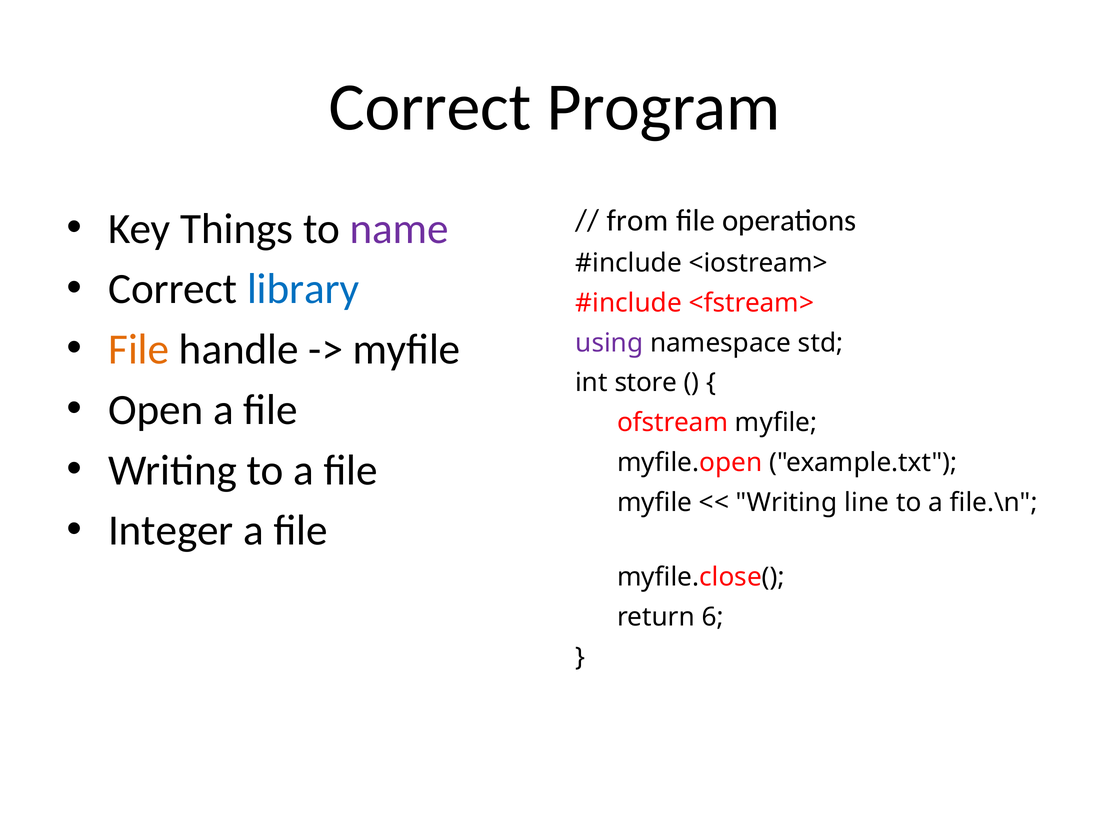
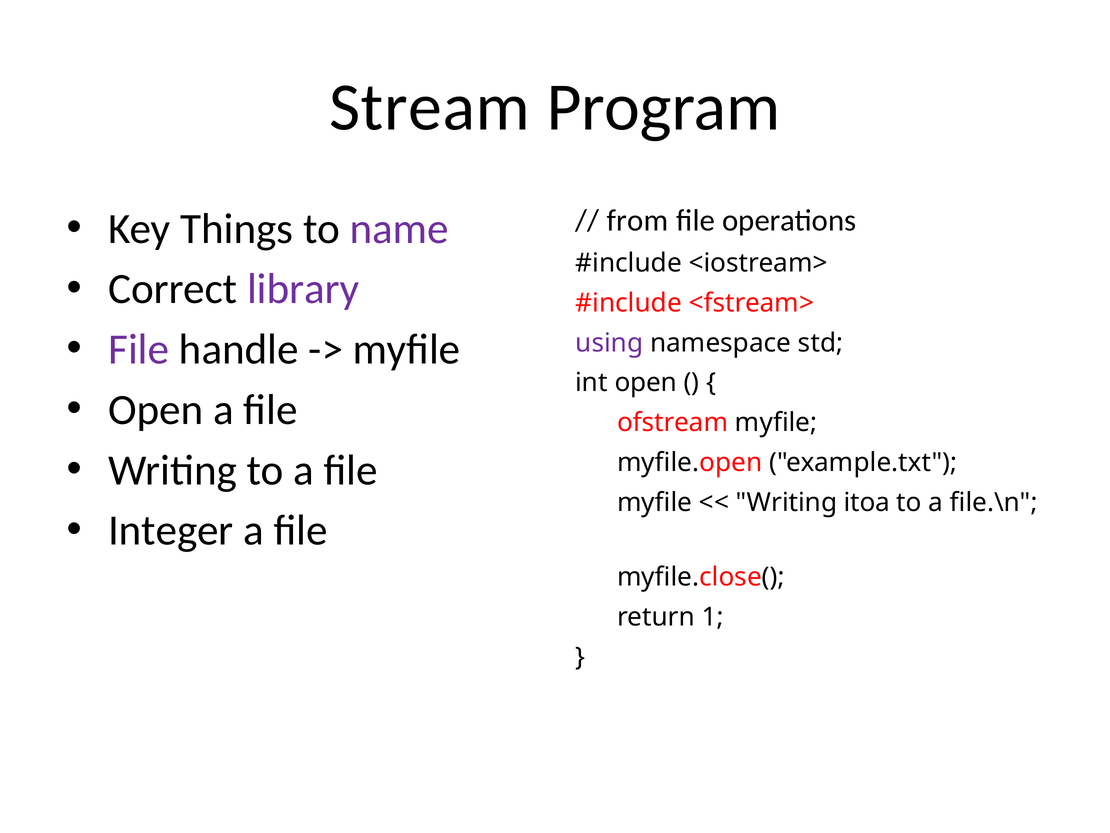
Correct: Correct -> Stream (430, 107)
library colour: blue -> purple (303, 289)
File colour: orange -> purple (139, 349)
int store: store -> open (646, 383)
line: line -> itoa (867, 502)
6: 6 -> 1 (713, 617)
